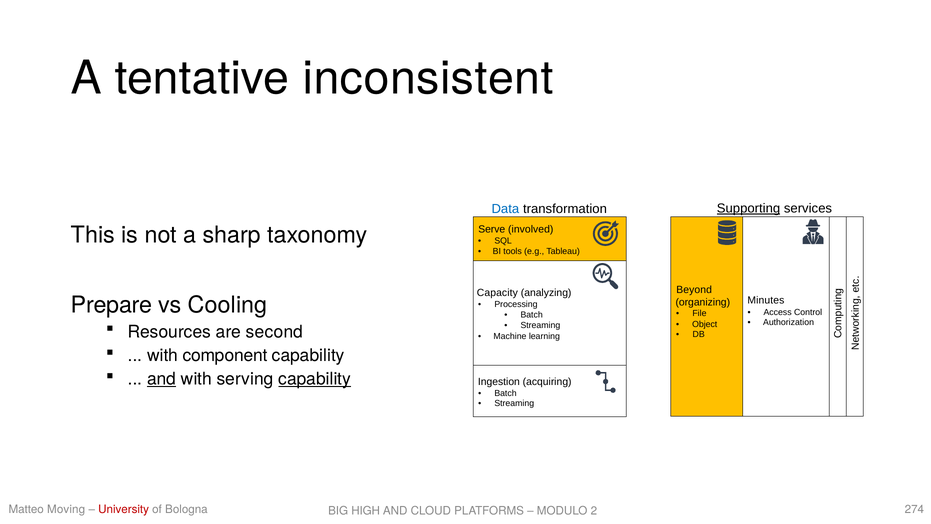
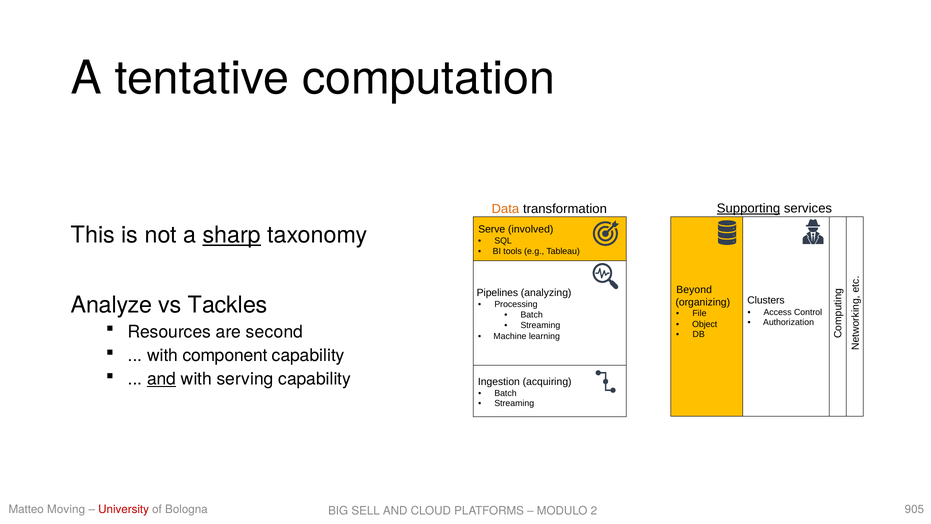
inconsistent: inconsistent -> computation (428, 78)
Data colour: blue -> orange (505, 209)
sharp underline: none -> present (232, 235)
Capacity: Capacity -> Pipelines (497, 293)
Minutes: Minutes -> Clusters (766, 300)
Prepare: Prepare -> Analyze (112, 305)
Cooling: Cooling -> Tackles (228, 305)
capability underline: present -> none (315, 379)
274: 274 -> 905 (914, 509)
HIGH: HIGH -> SELL (366, 511)
